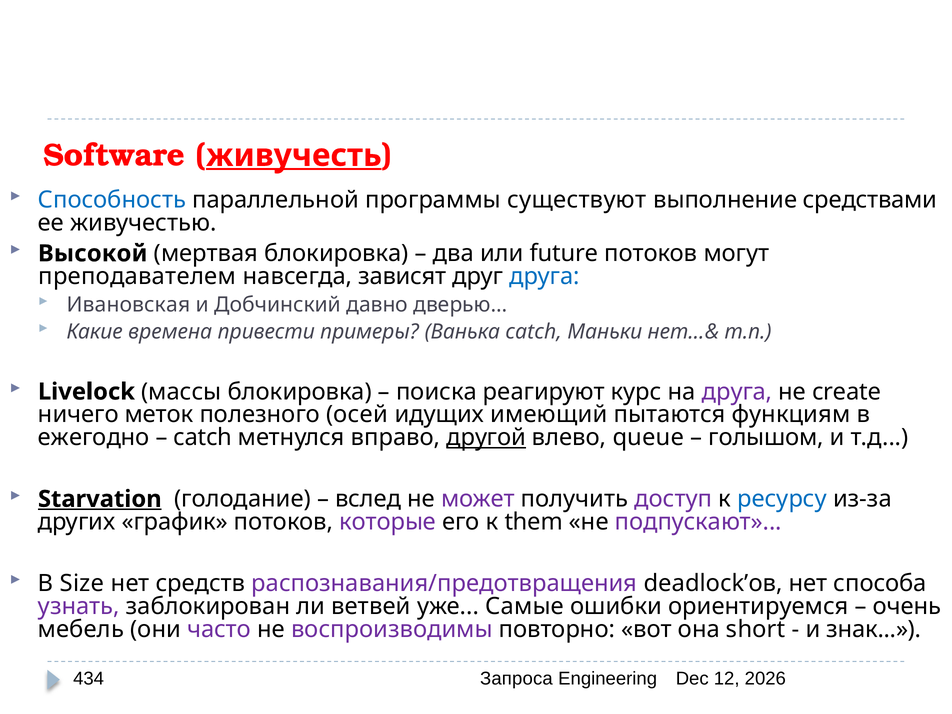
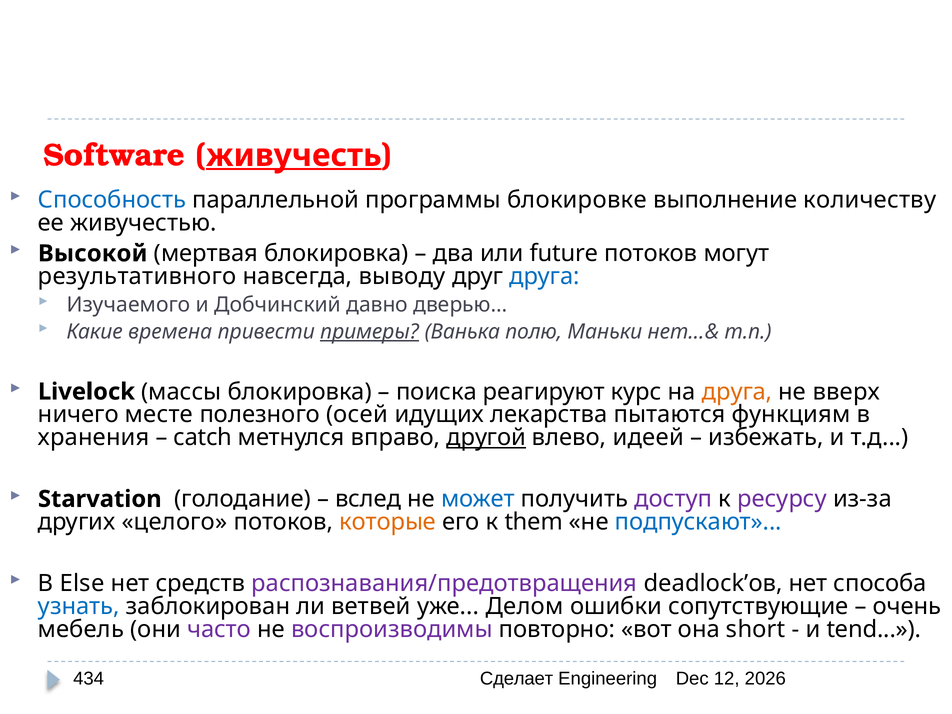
существуют: существуют -> блокировке (577, 200)
средствами: средствами -> количеству (870, 200)
преподавателем: преподавателем -> результативного (137, 276)
зависят: зависят -> выводу (402, 276)
Ивановская: Ивановская -> Изучаемого (129, 305)
примеры underline: none -> present (370, 332)
Ванька catch: catch -> полю (534, 332)
друга colour: purple -> orange (737, 392)
create: create -> вверх (846, 392)
меток: меток -> месте (159, 415)
имеющий: имеющий -> лекарства (549, 415)
ежегодно: ежегодно -> хранения (94, 437)
queue: queue -> идеей (648, 437)
голышом: голышом -> избежать (766, 437)
Starvation underline: present -> none (100, 499)
может colour: purple -> blue (478, 499)
ресурсу colour: blue -> purple (782, 499)
график: график -> целого (175, 522)
которые colour: purple -> orange (388, 522)
подпускают colour: purple -> blue (698, 522)
Size: Size -> Else (82, 584)
узнать colour: purple -> blue (79, 606)
Самые: Самые -> Делом (525, 606)
ориентируемся: ориентируемся -> сопутствующие (758, 606)
знак: знак -> tend (874, 629)
Запроса: Запроса -> Сделает (517, 679)
